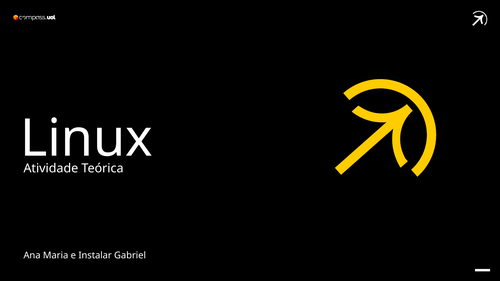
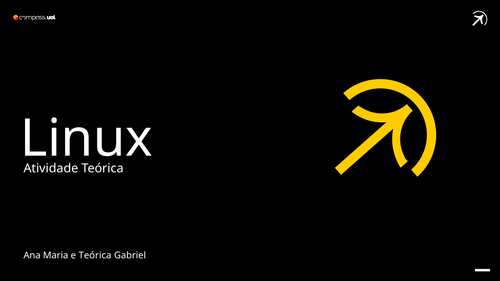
e Instalar: Instalar -> Teórica (95, 256)
